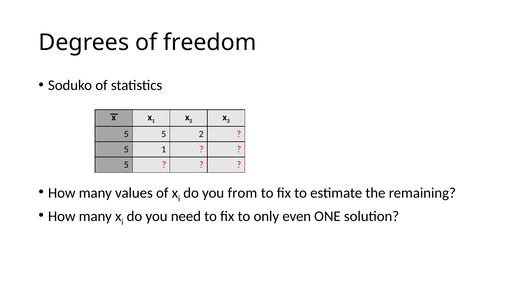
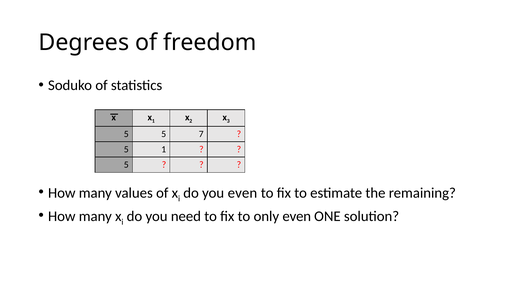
5 2: 2 -> 7 (201, 134)
you from: from -> even (242, 193)
